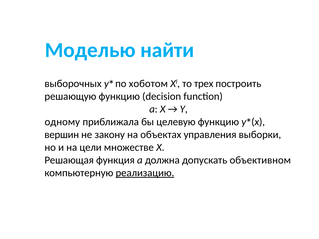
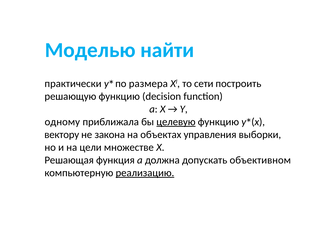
выборочных: выборочных -> практически (73, 84)
хоботом: хоботом -> размера (148, 84)
трех: трех -> сети (204, 84)
целевую underline: none -> present (176, 122)
вершин: вершин -> вектору (62, 135)
закону: закону -> закона (110, 135)
